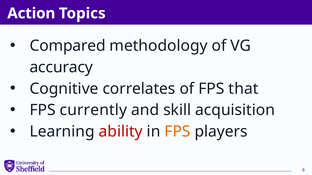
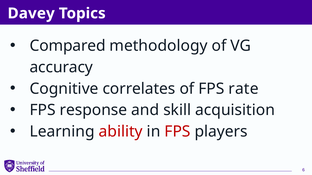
Action: Action -> Davey (31, 13)
that: that -> rate (244, 89)
currently: currently -> response (93, 110)
FPS colour: orange -> red (178, 132)
